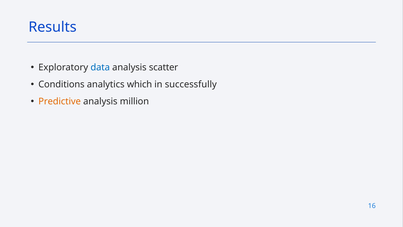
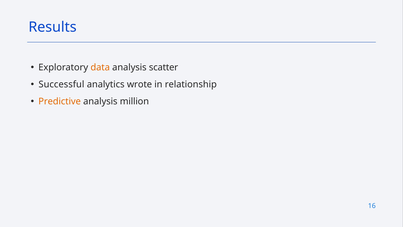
data colour: blue -> orange (100, 67)
Conditions: Conditions -> Successful (61, 84)
which: which -> wrote (139, 84)
successfully: successfully -> relationship (191, 84)
